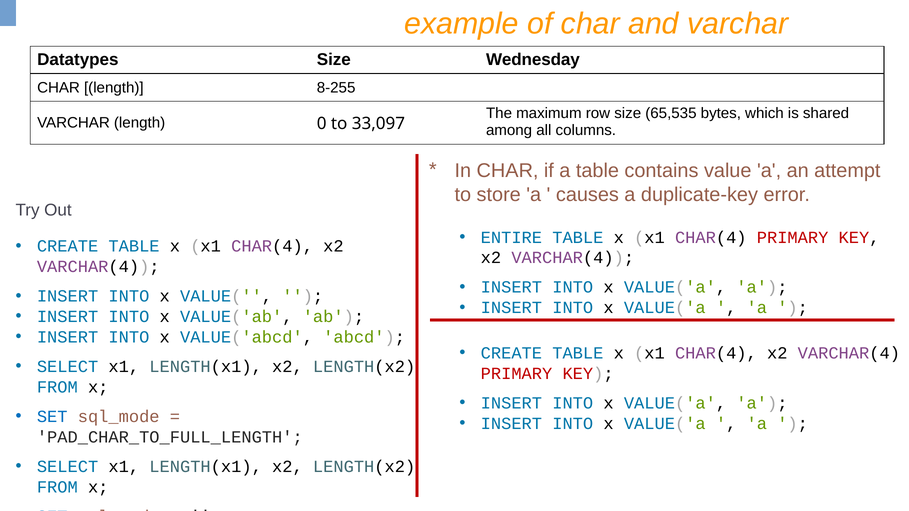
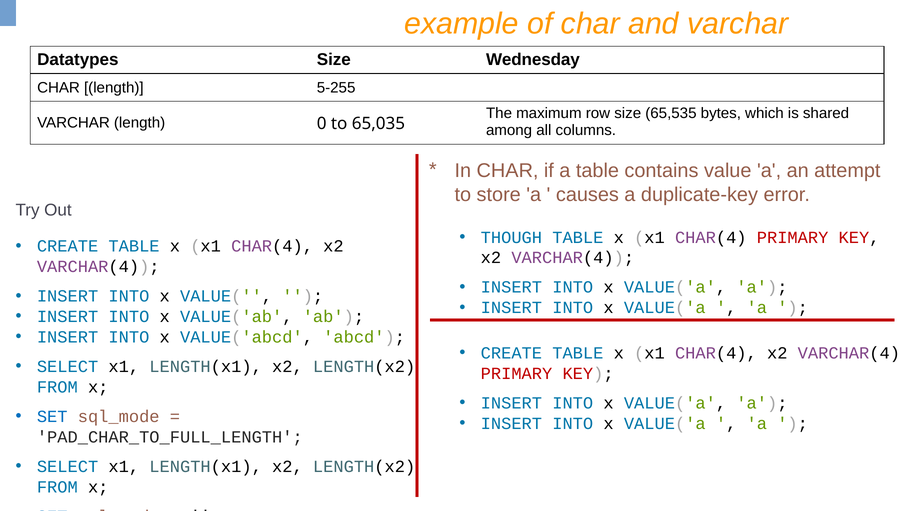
8-255: 8-255 -> 5-255 (336, 88)
33,097: 33,097 -> 65,035 (378, 124)
ENTIRE: ENTIRE -> THOUGH (511, 238)
